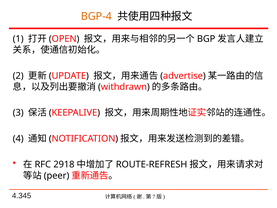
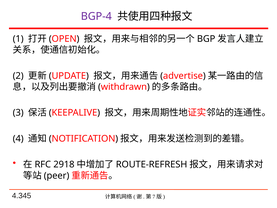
BGP-4 colour: orange -> purple (96, 16)
